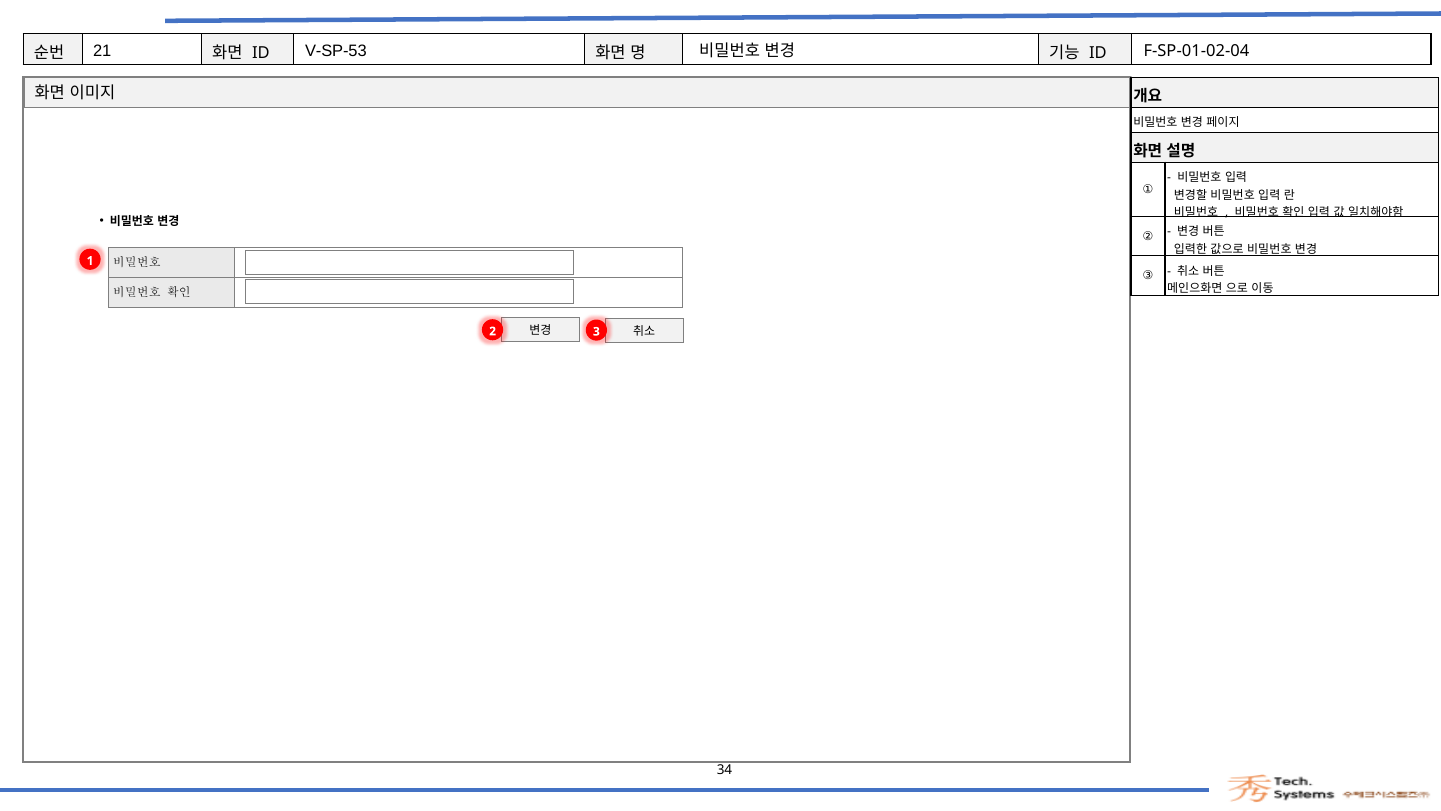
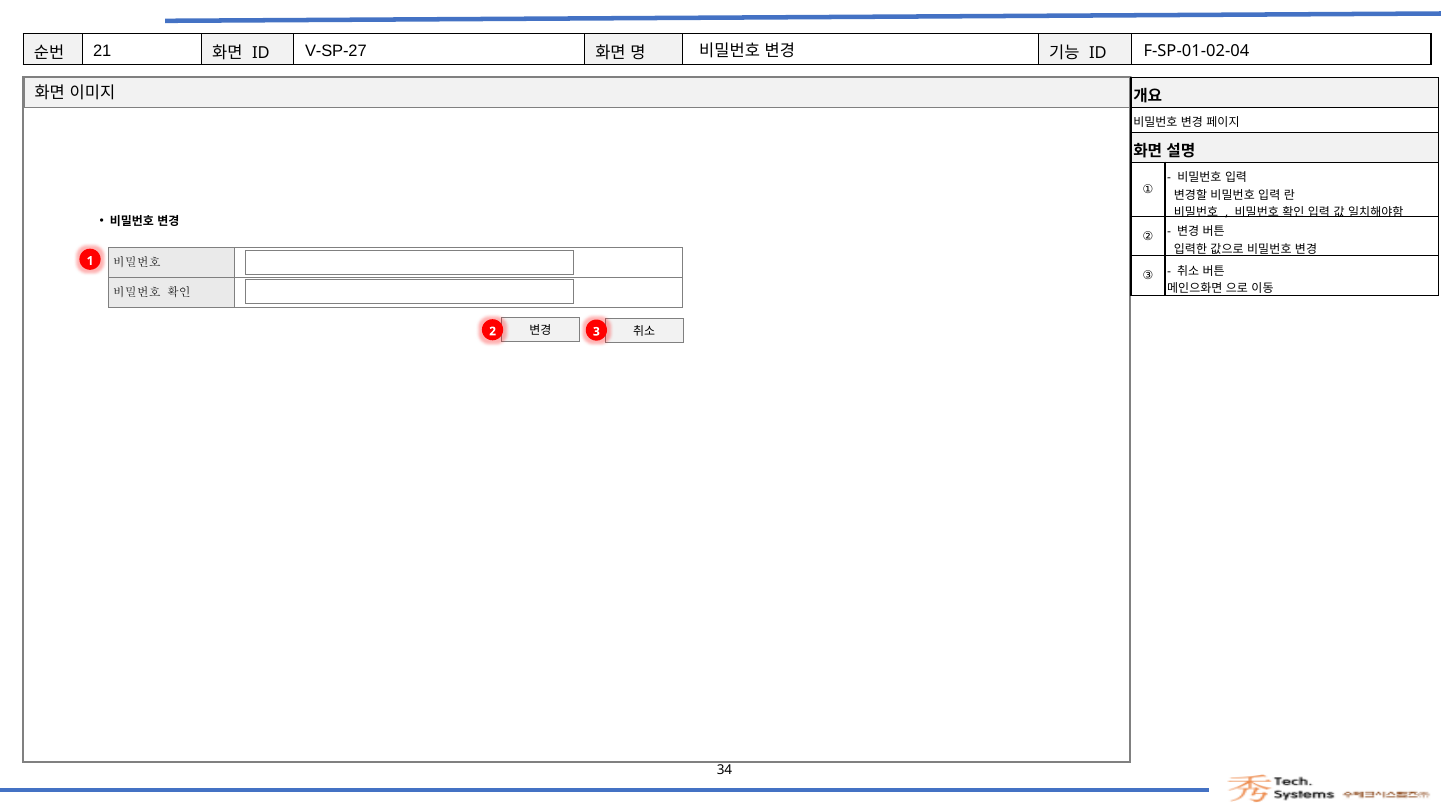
V-SP-53: V-SP-53 -> V-SP-27 (336, 51)
